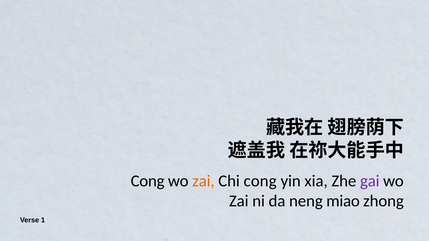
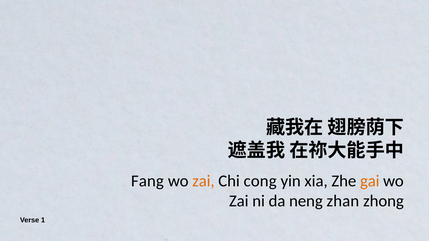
Cong: Cong -> Fang (147, 181)
gai colour: purple -> orange (370, 181)
miao: miao -> zhan (343, 201)
